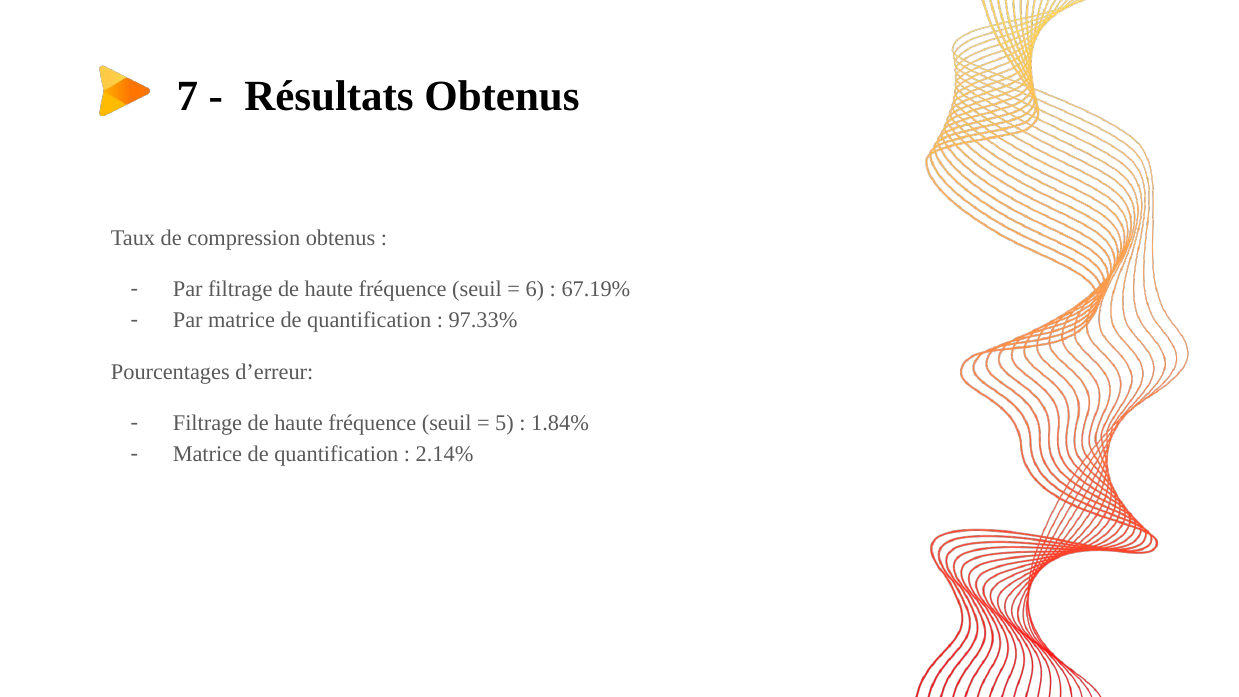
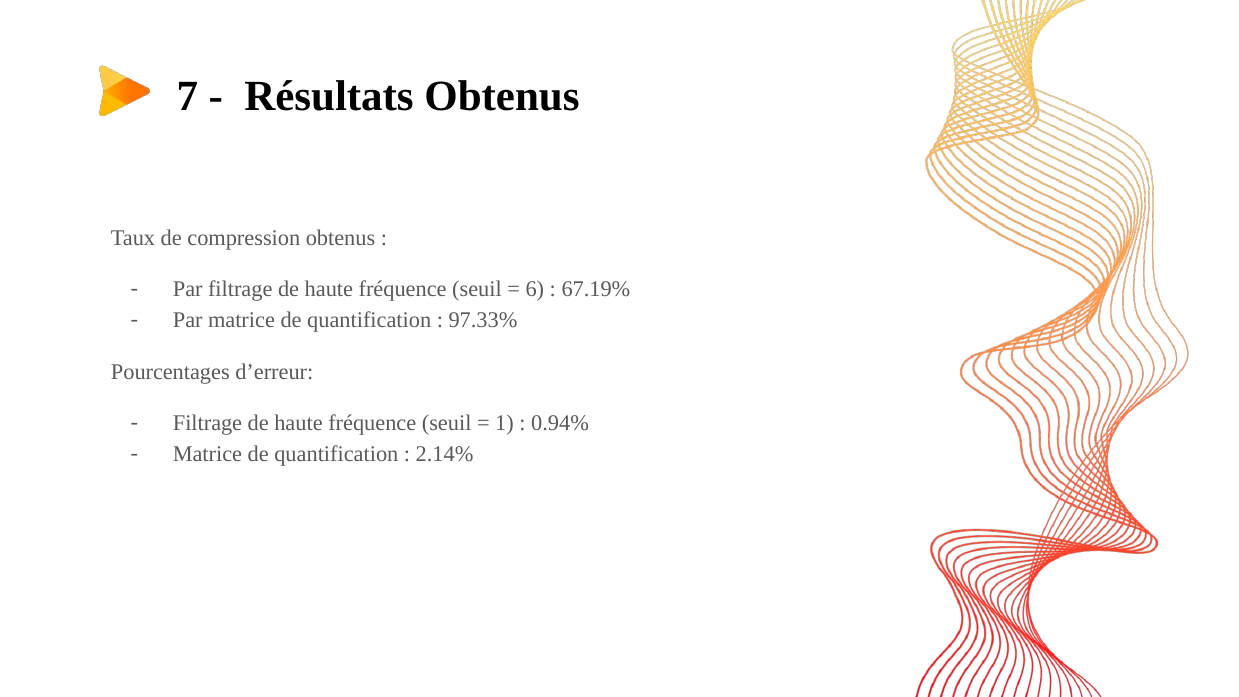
5: 5 -> 1 (505, 423)
1.84%: 1.84% -> 0.94% (560, 423)
